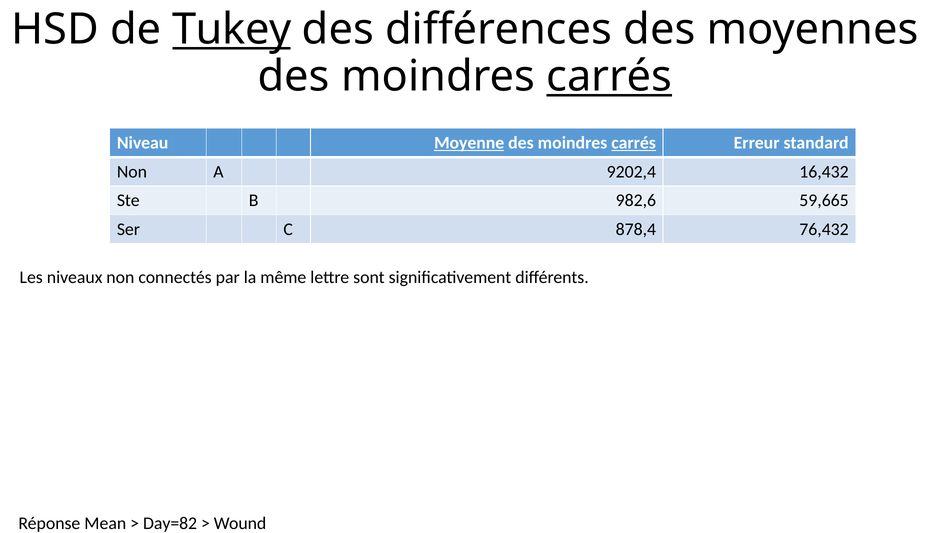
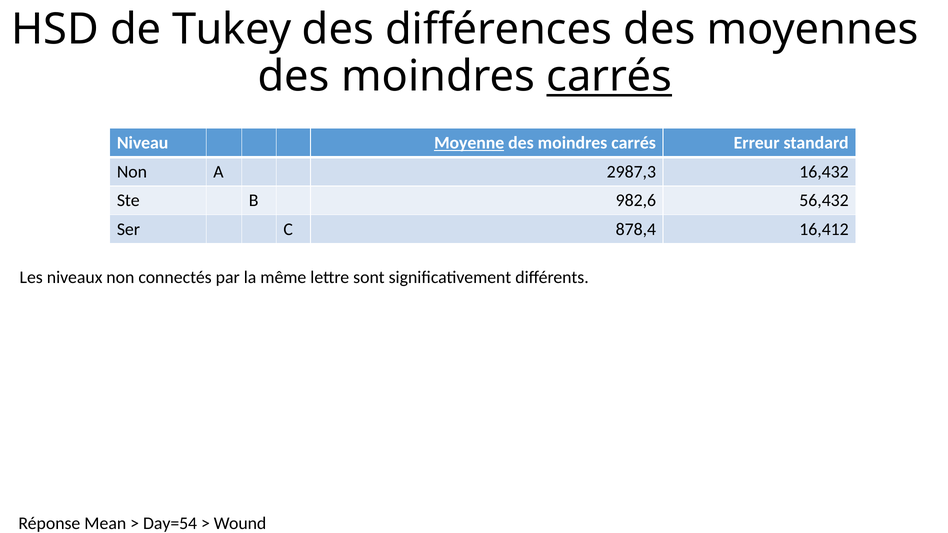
Tukey underline: present -> none (232, 30)
carrés underline: present -> none (634, 143)
9202,4: 9202,4 -> 2987,3 (631, 172)
59,665: 59,665 -> 56,432 (824, 201)
76,432: 76,432 -> 16,412 (824, 229)
Day=82: Day=82 -> Day=54 (170, 523)
